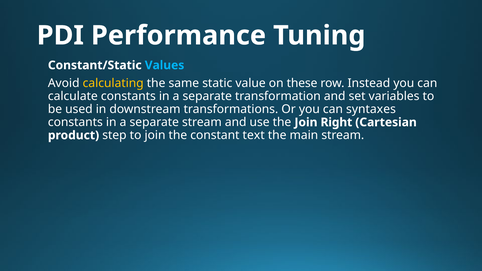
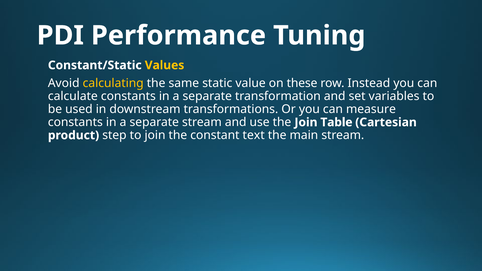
Values colour: light blue -> yellow (165, 65)
syntaxes: syntaxes -> measure (371, 109)
Right: Right -> Table (336, 122)
